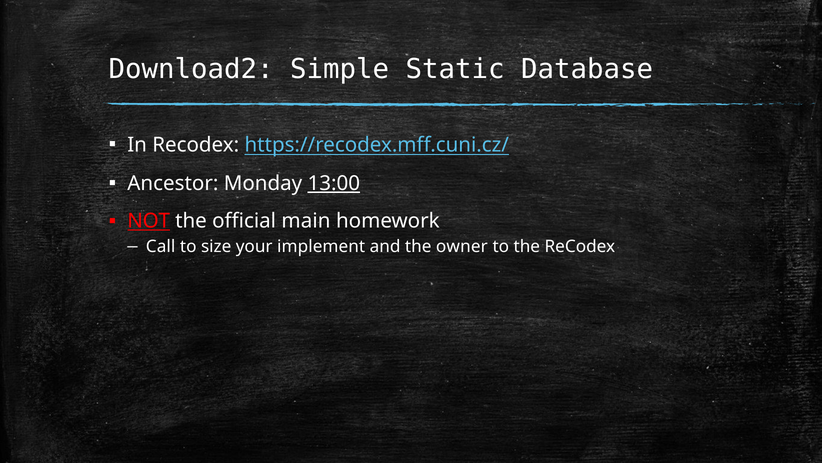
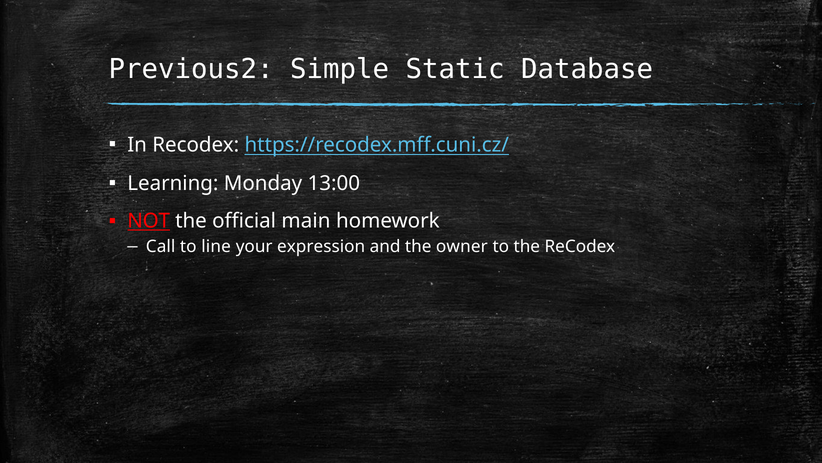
Download2: Download2 -> Previous2 (191, 69)
Ancestor: Ancestor -> Learning (173, 183)
13:00 underline: present -> none (334, 183)
size: size -> line (216, 246)
implement: implement -> expression (321, 246)
